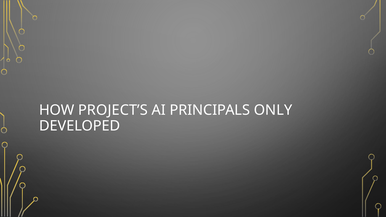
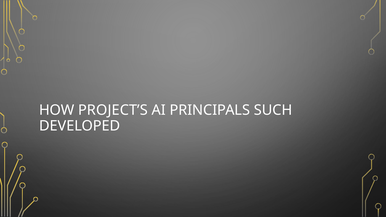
ONLY: ONLY -> SUCH (273, 110)
